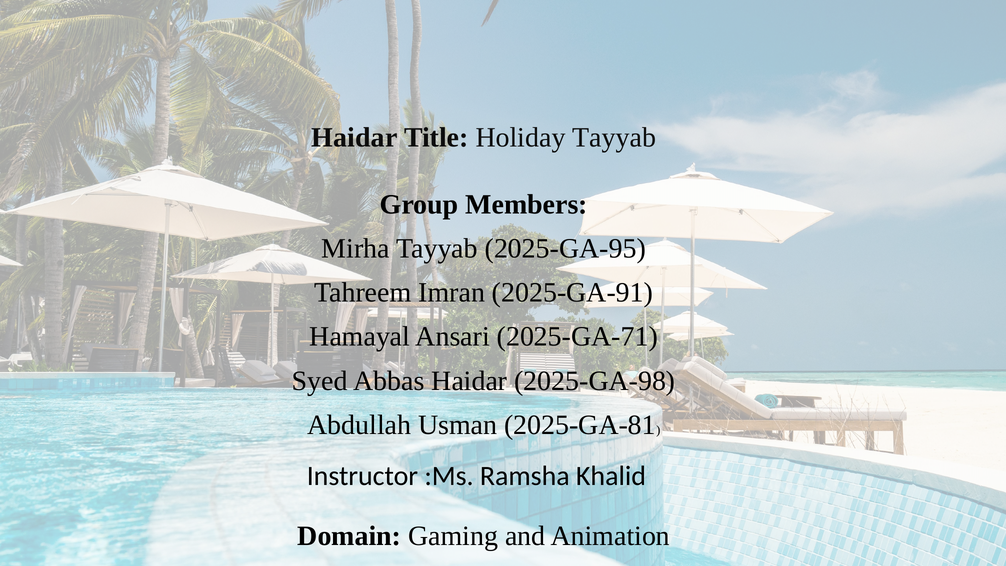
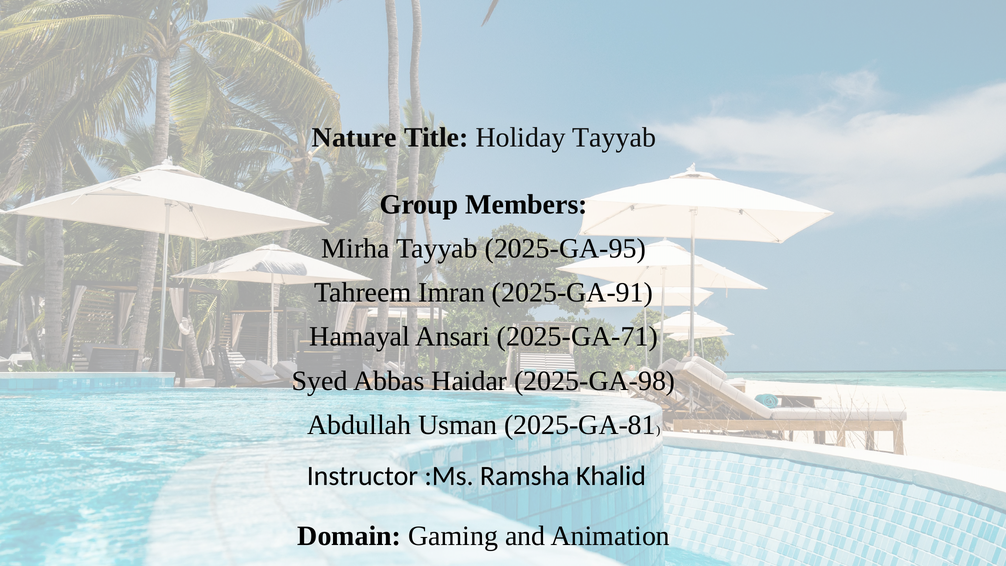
Haidar: Haidar -> Nature (354, 137)
